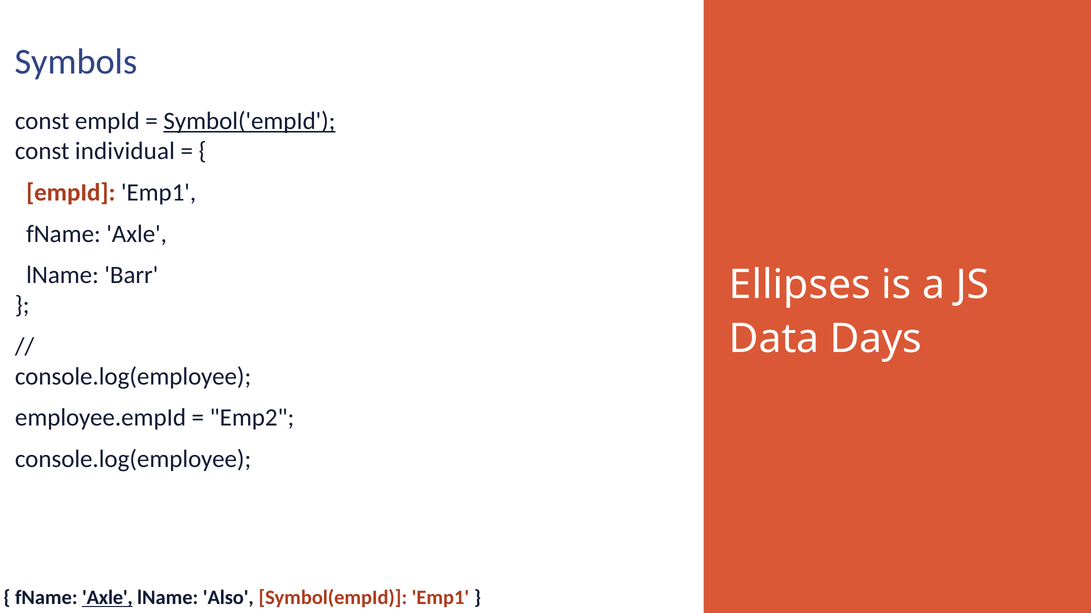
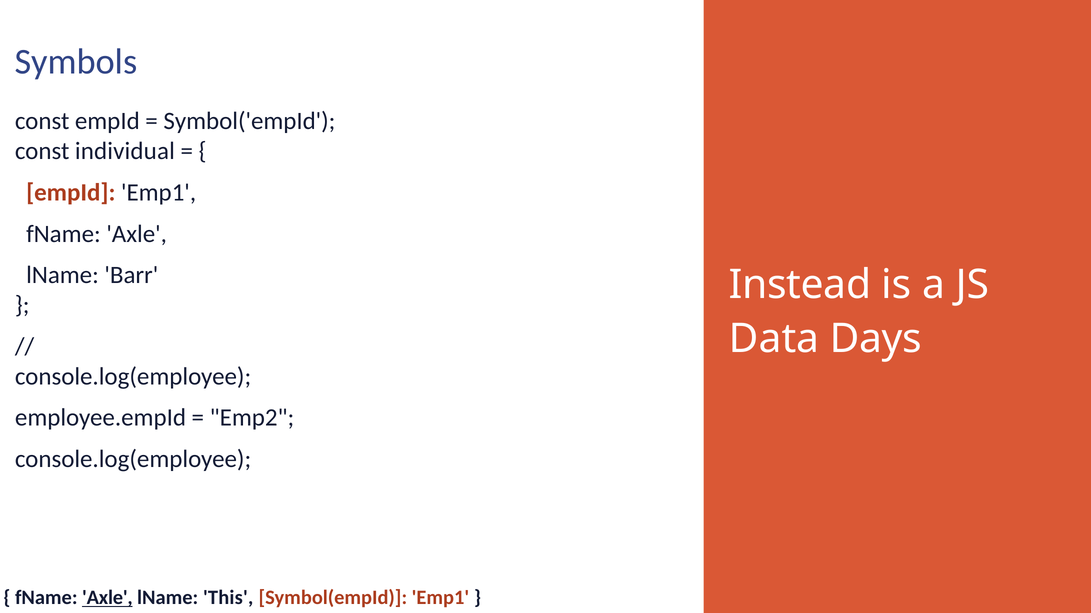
Symbol('empId underline: present -> none (249, 121)
Ellipses: Ellipses -> Instead (800, 285)
Also: Also -> This (228, 598)
